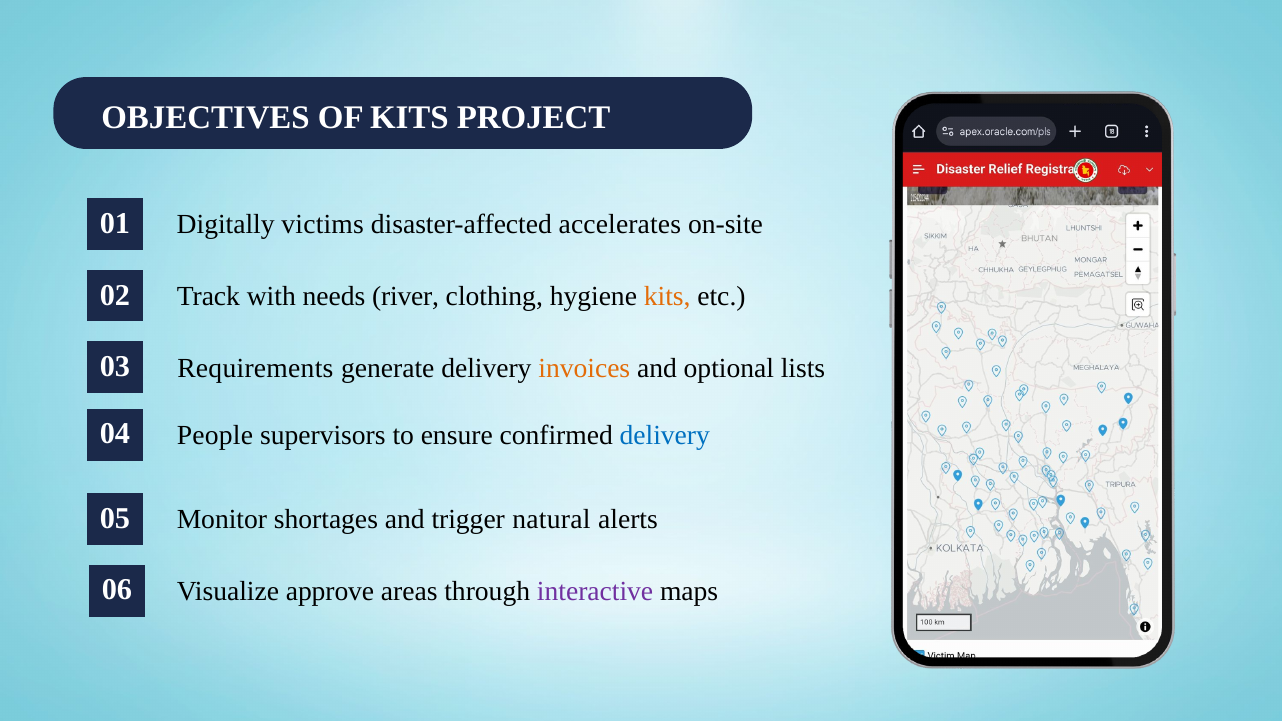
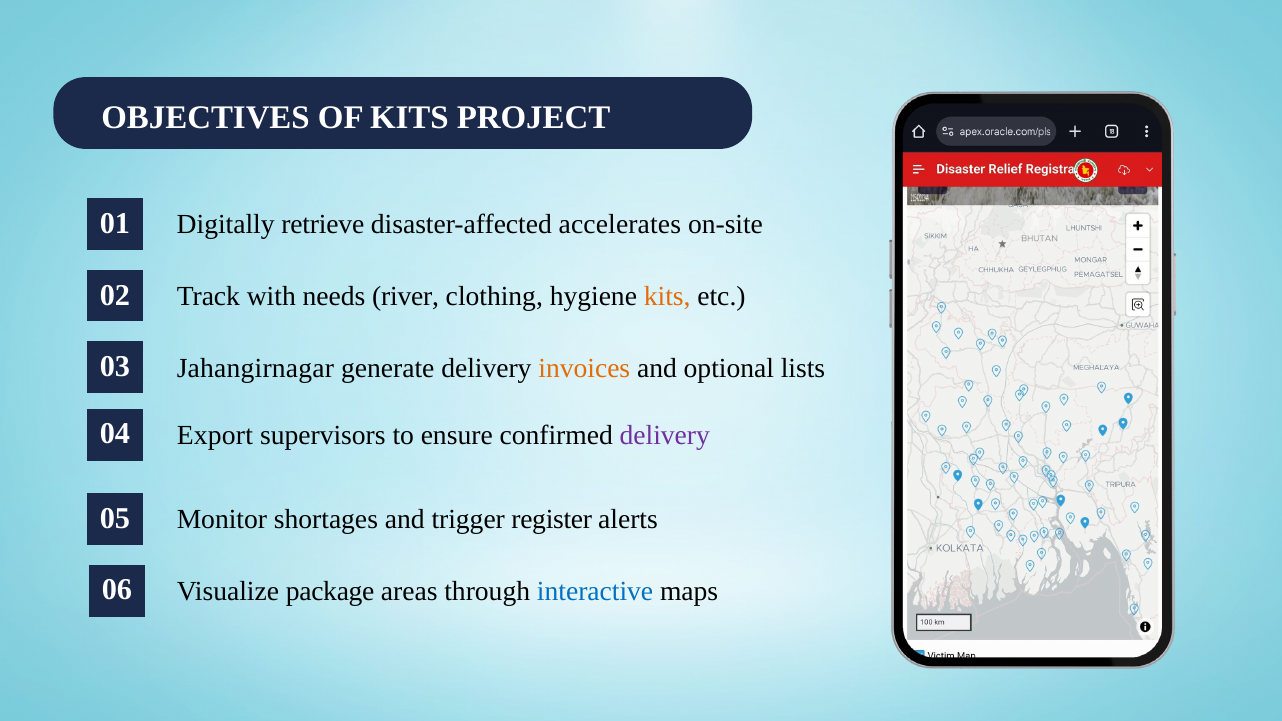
victims: victims -> retrieve (323, 225)
Requirements: Requirements -> Jahangirnagar (255, 368)
People: People -> Export (215, 435)
delivery colour: blue -> purple (665, 435)
natural: natural -> register (552, 520)
approve: approve -> package (330, 592)
interactive colour: purple -> blue (595, 592)
